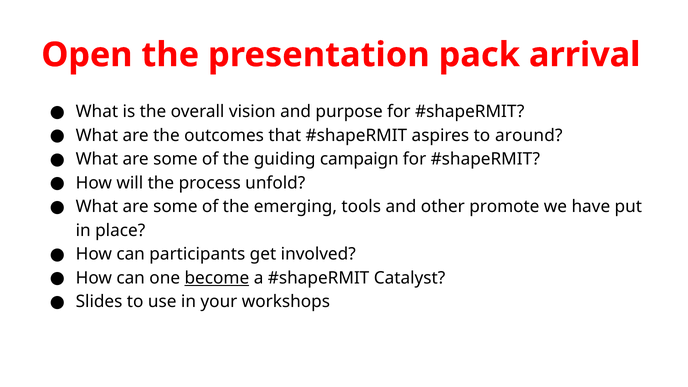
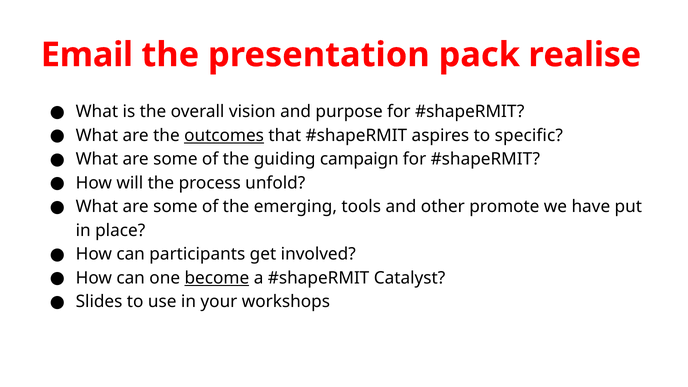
Open: Open -> Email (87, 55)
arrival: arrival -> realise (585, 55)
outcomes underline: none -> present (224, 136)
around: around -> specific (529, 136)
